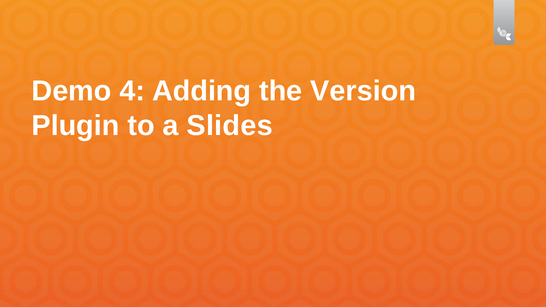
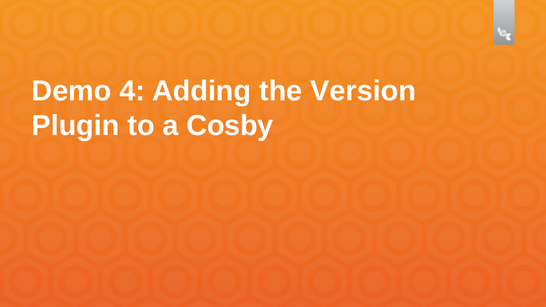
Slides: Slides -> Cosby (230, 126)
